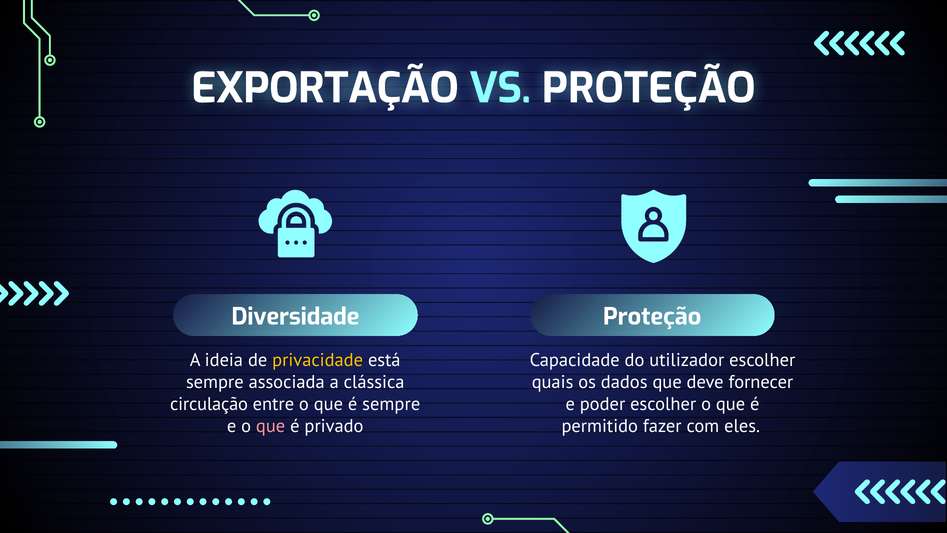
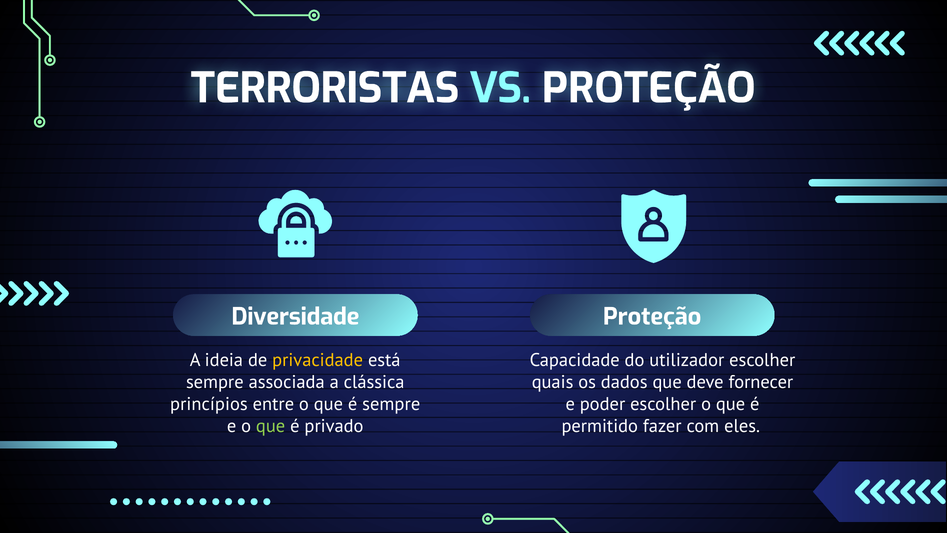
EXPORTAÇÃO: EXPORTAÇÃO -> TERRORISTAS (325, 88)
circulação: circulação -> princípios (209, 404)
que colour: pink -> light green (271, 426)
